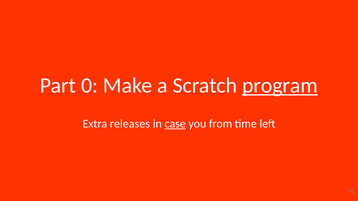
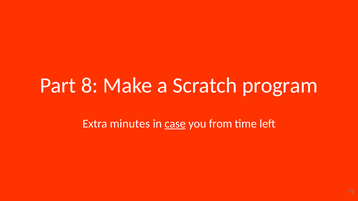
0: 0 -> 8 (89, 86)
program underline: present -> none (280, 86)
releases: releases -> minutes (130, 124)
